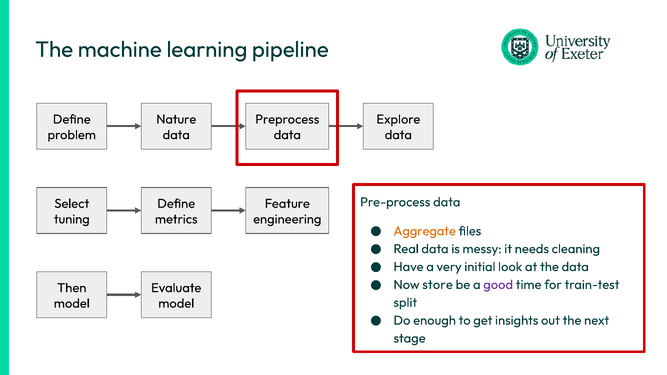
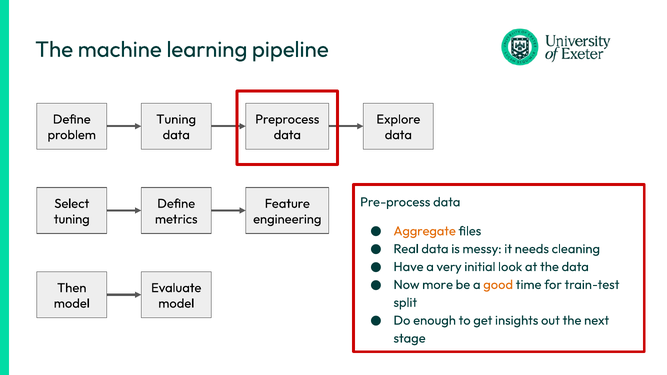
Nature: Nature -> Tuning (176, 119)
store: store -> more (438, 285)
good colour: purple -> orange (498, 285)
